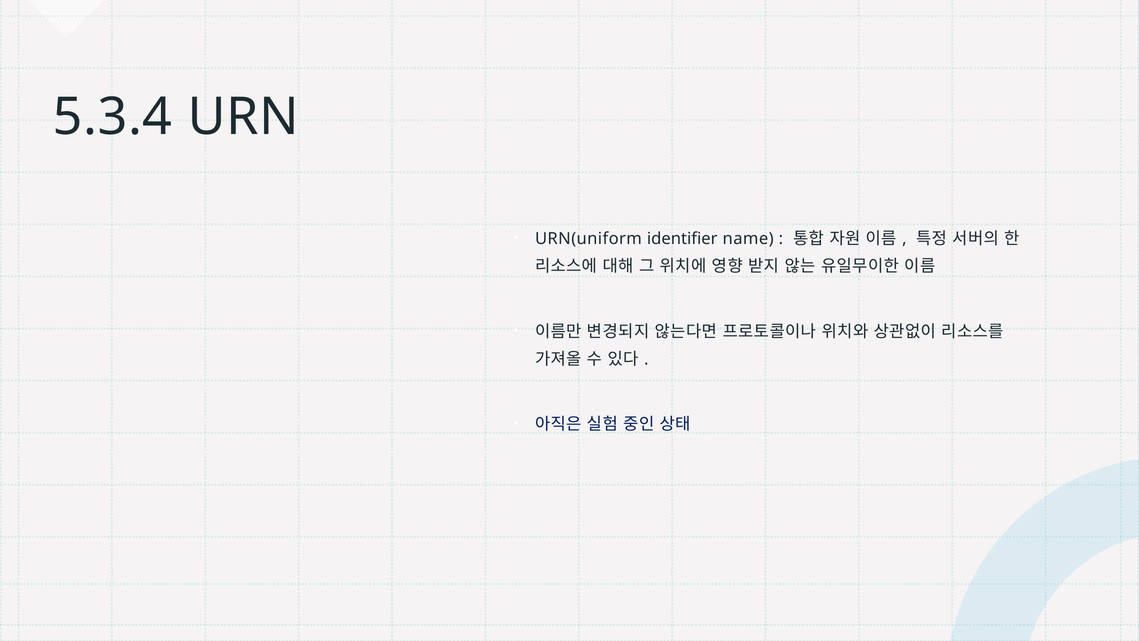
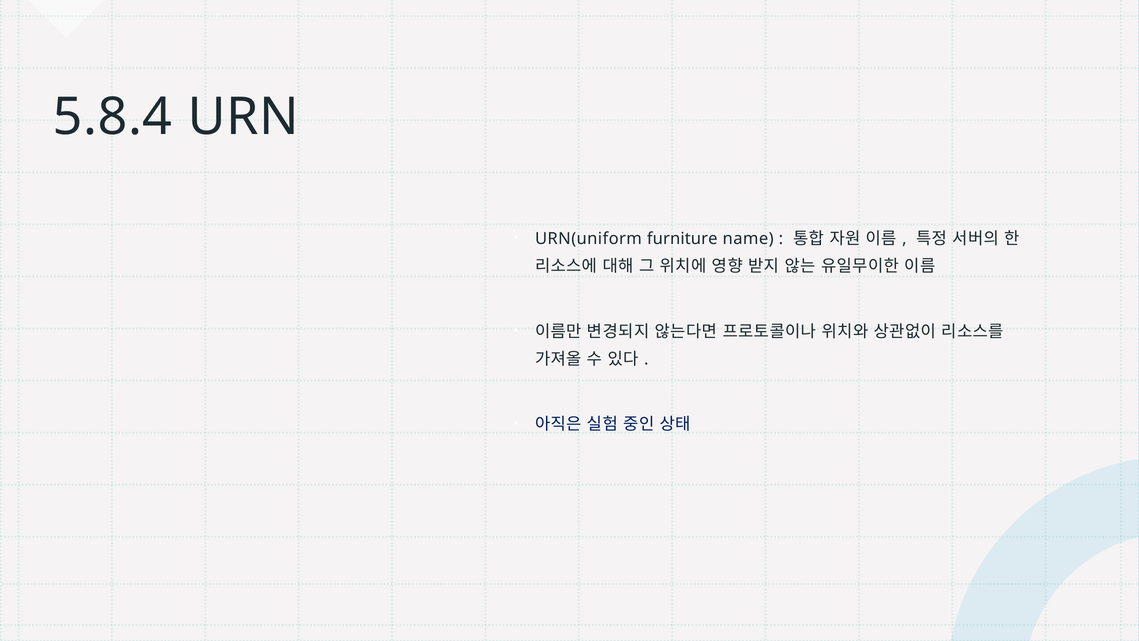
5.3.4: 5.3.4 -> 5.8.4 (113, 117)
identifier: identifier -> furniture (682, 239)
